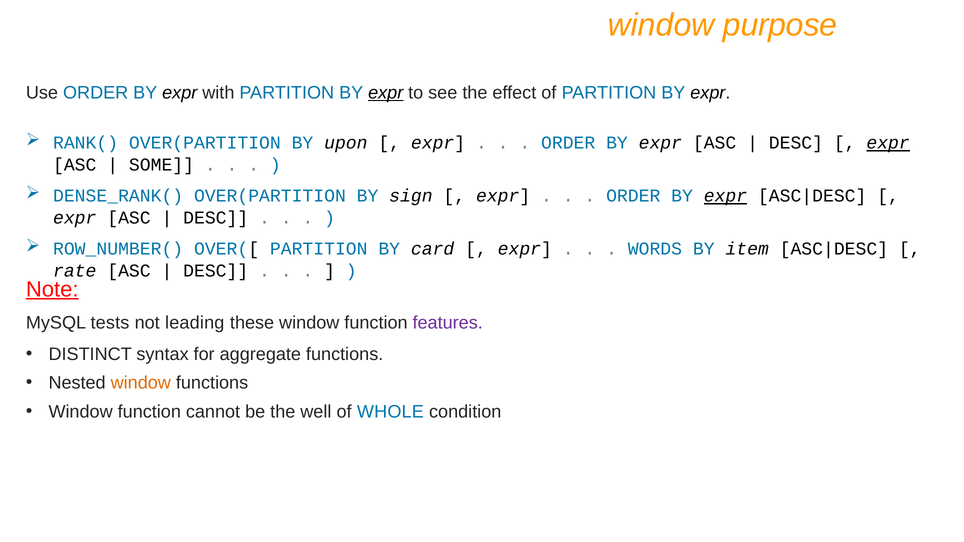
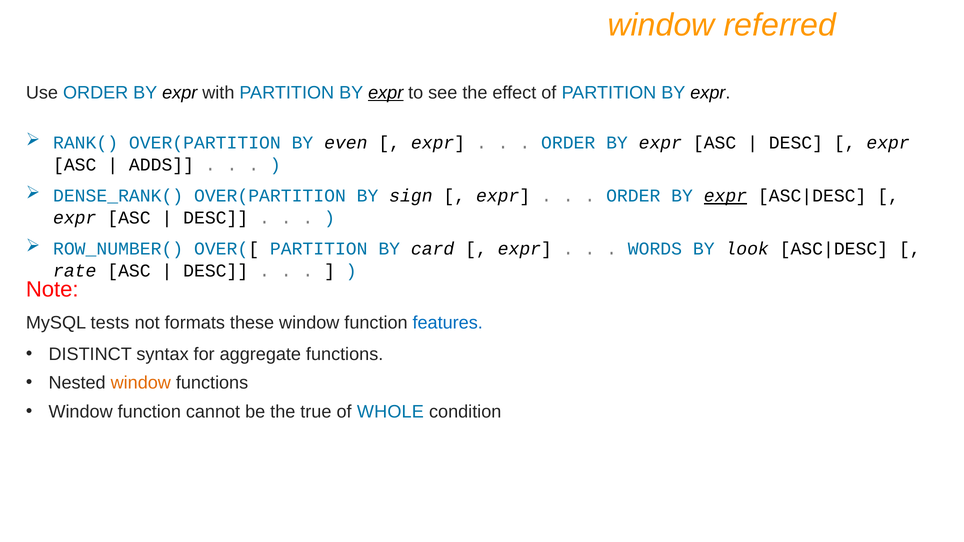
purpose: purpose -> referred (780, 25)
upon: upon -> even (346, 143)
expr underline: present -> none (888, 143)
SOME: SOME -> ADDS (162, 165)
item: item -> look (747, 249)
Note underline: present -> none (52, 289)
leading: leading -> formats (195, 323)
features colour: purple -> blue (448, 323)
well: well -> true (316, 412)
